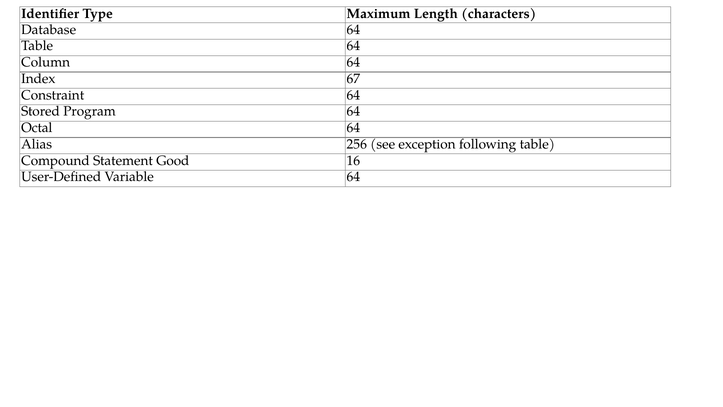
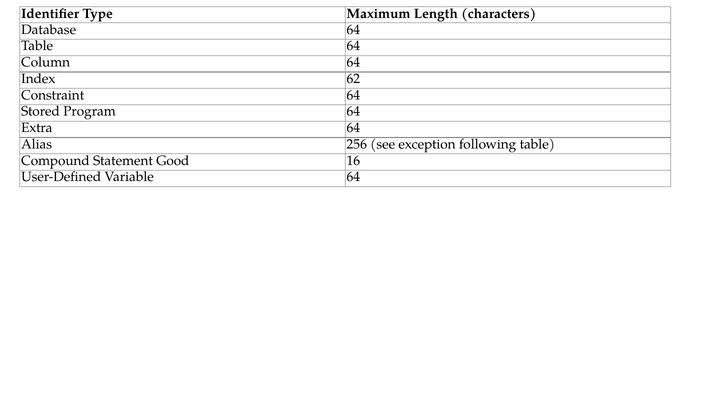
67: 67 -> 62 (353, 79)
Octal: Octal -> Extra (37, 128)
